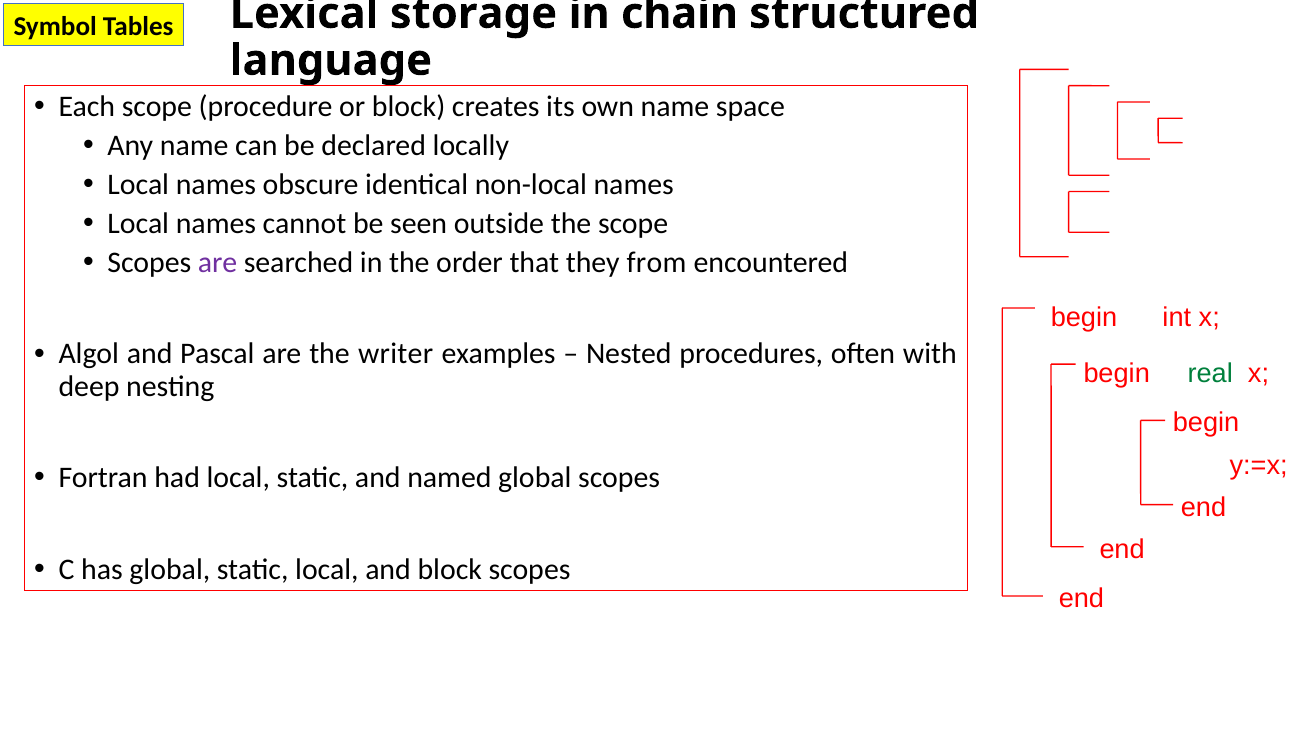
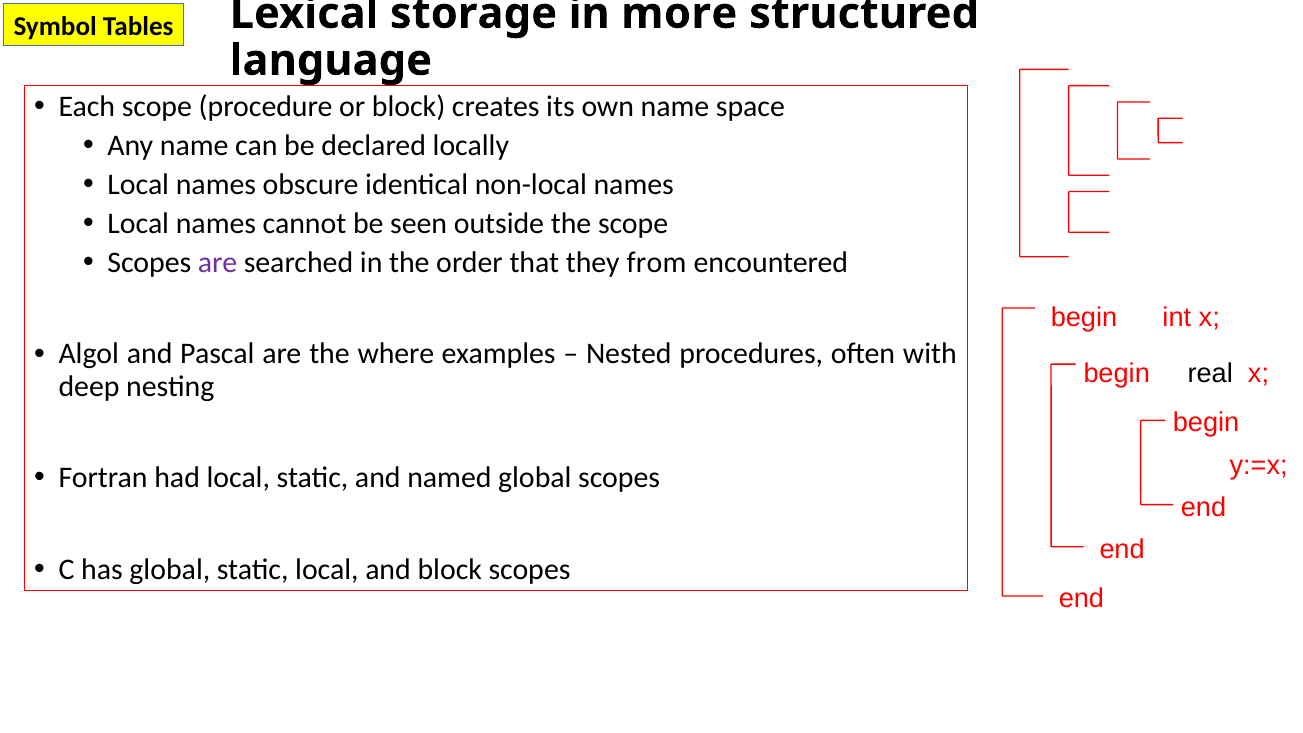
chain: chain -> more (679, 14)
writer: writer -> where (396, 354)
real colour: green -> black (1210, 374)
